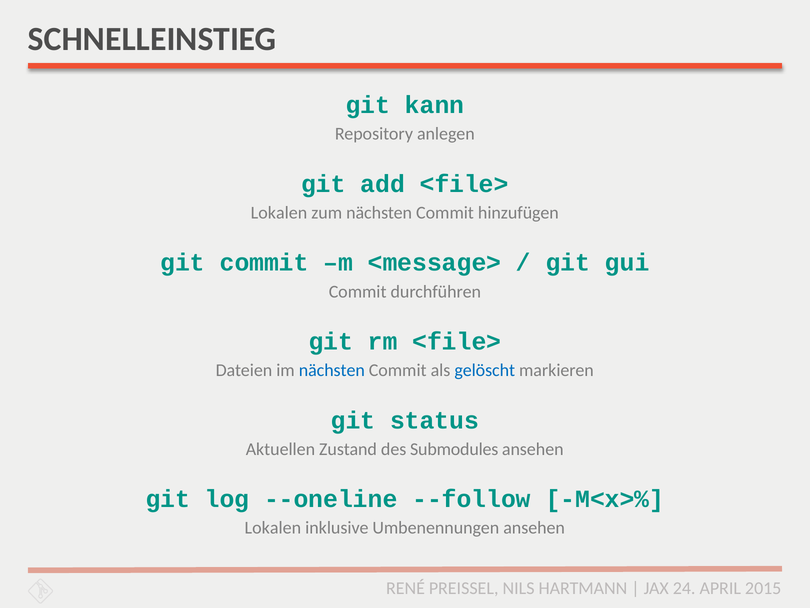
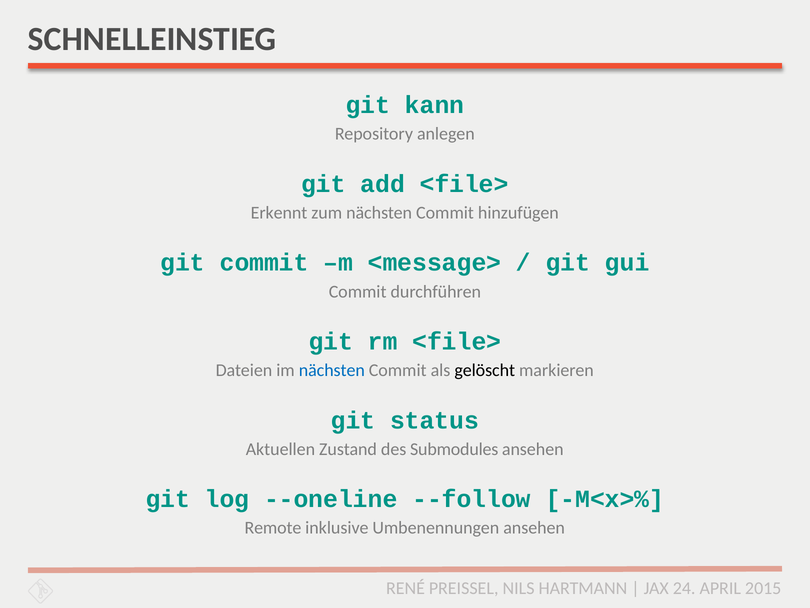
Lokalen: Lokalen -> Erkennt (279, 213)
gelöscht colour: blue -> black (485, 370)
Lokalen: Lokalen -> Remote (273, 528)
